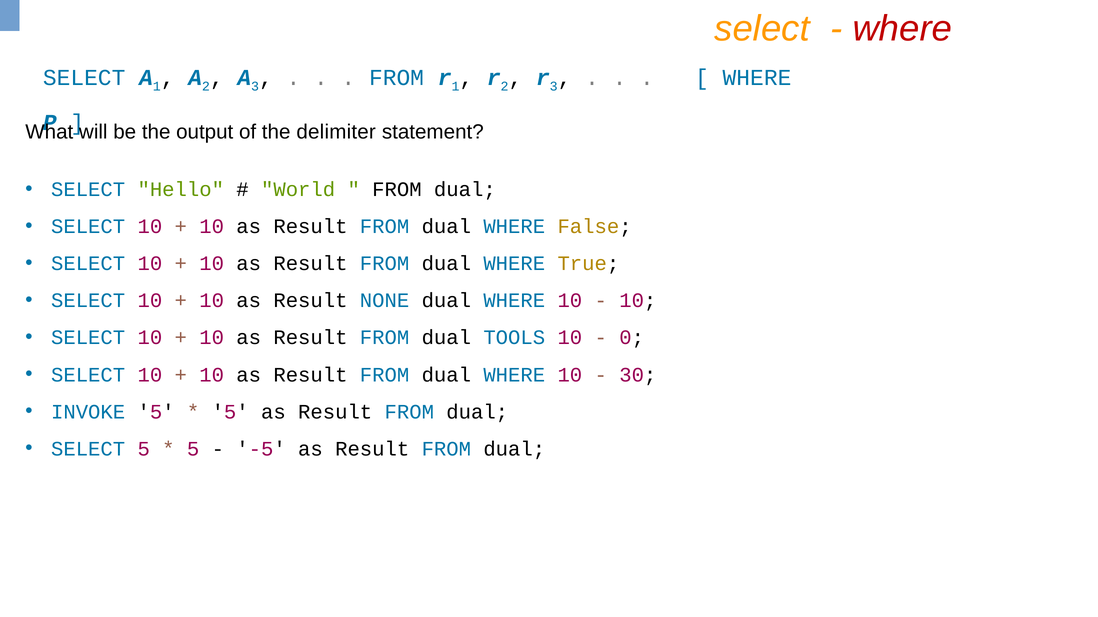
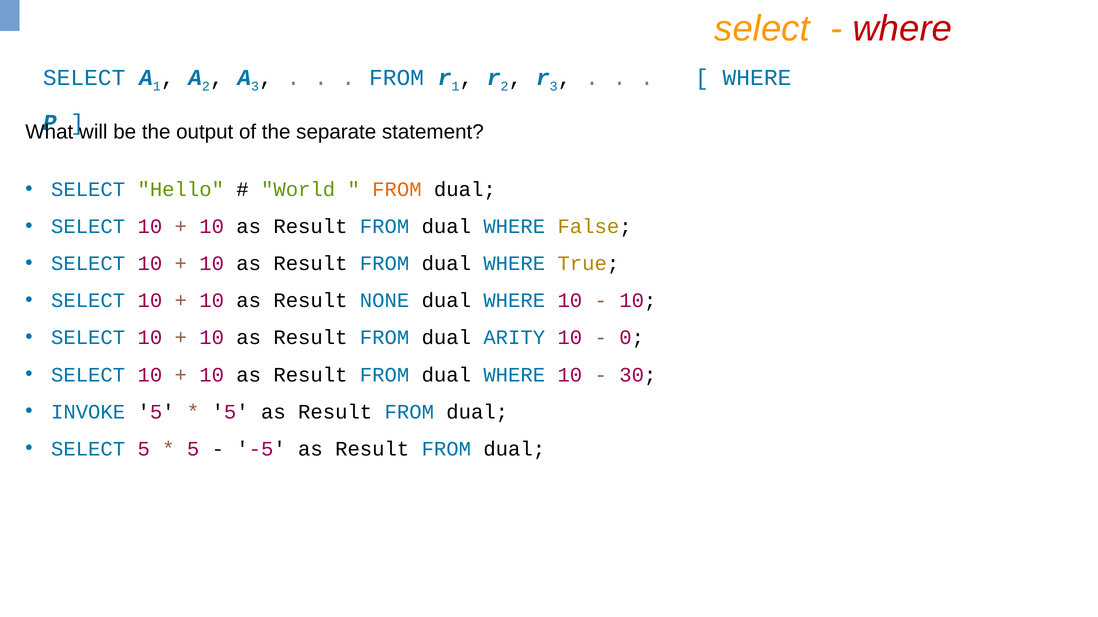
delimiter: delimiter -> separate (336, 132)
FROM colour: black -> orange (397, 190)
TOOLS: TOOLS -> ARITY (514, 338)
